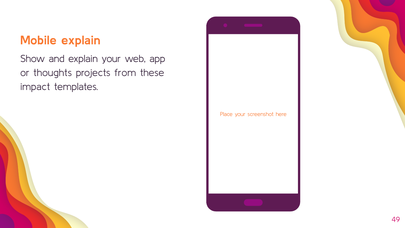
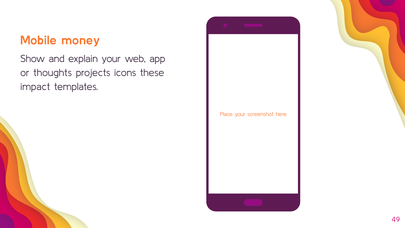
Mobile explain: explain -> money (81, 40)
from: from -> icons (125, 73)
